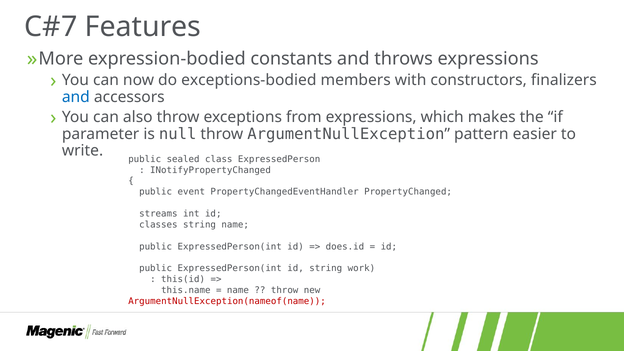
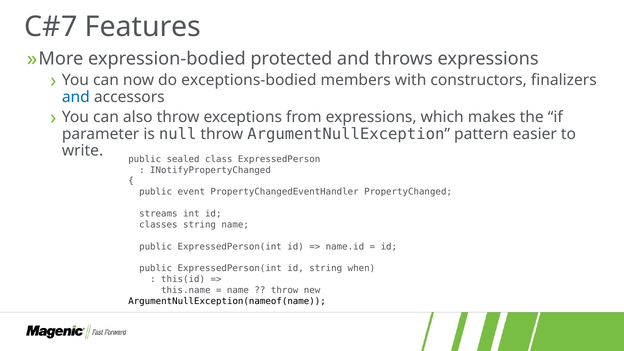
constants: constants -> protected (291, 59)
does.id: does.id -> name.id (345, 247)
work: work -> when (361, 268)
ArgumentNullException(nameof(name colour: red -> black (227, 301)
